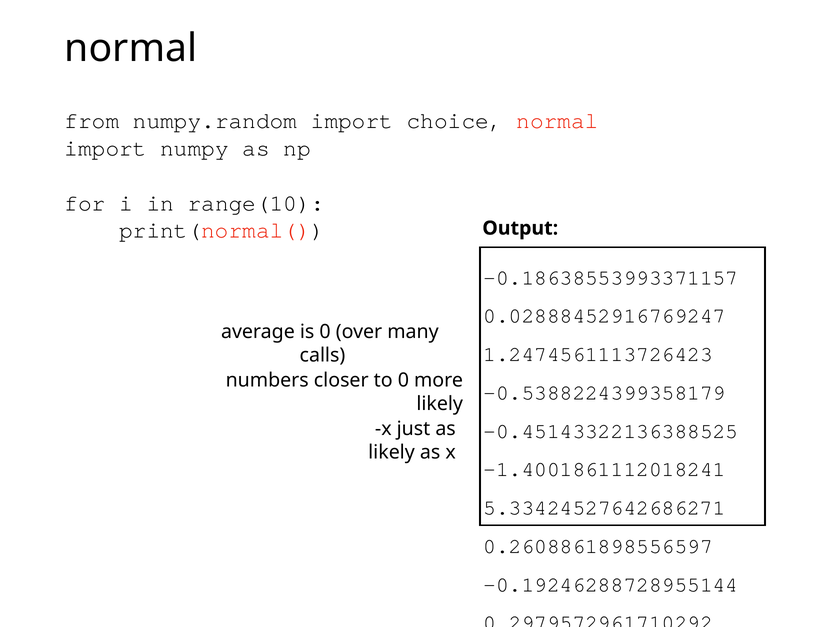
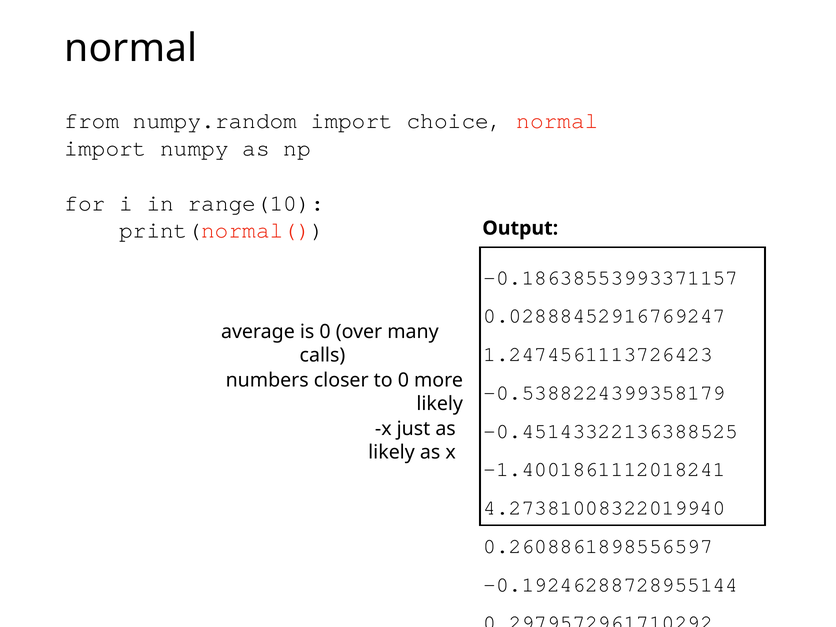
5.33424527642686271: 5.33424527642686271 -> 4.27381008322019940 (604, 508)
